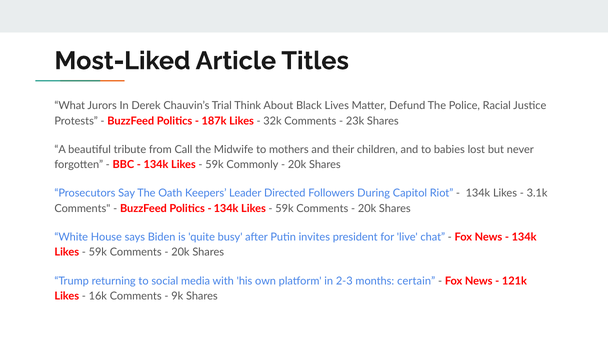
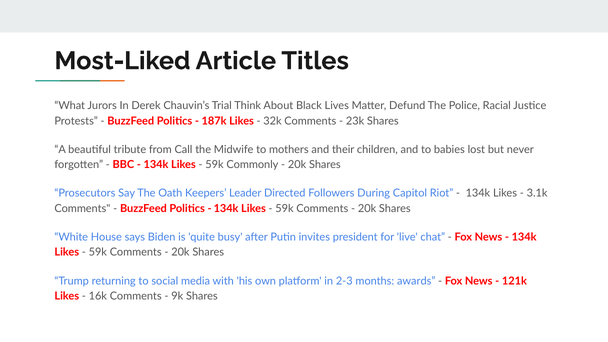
certain: certain -> awards (416, 281)
